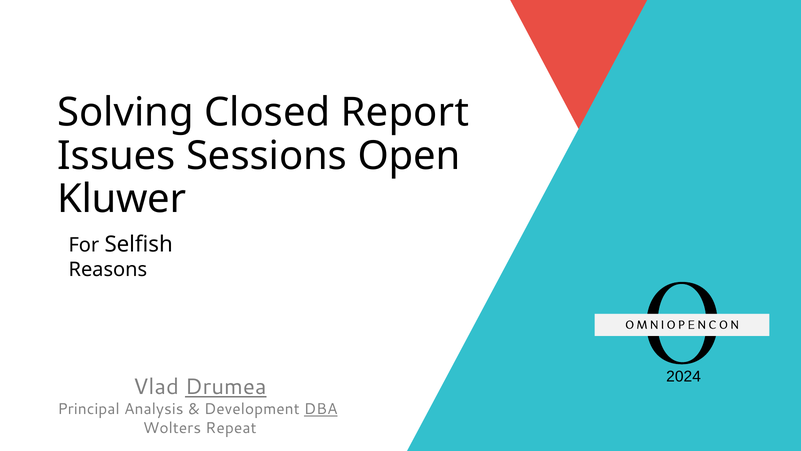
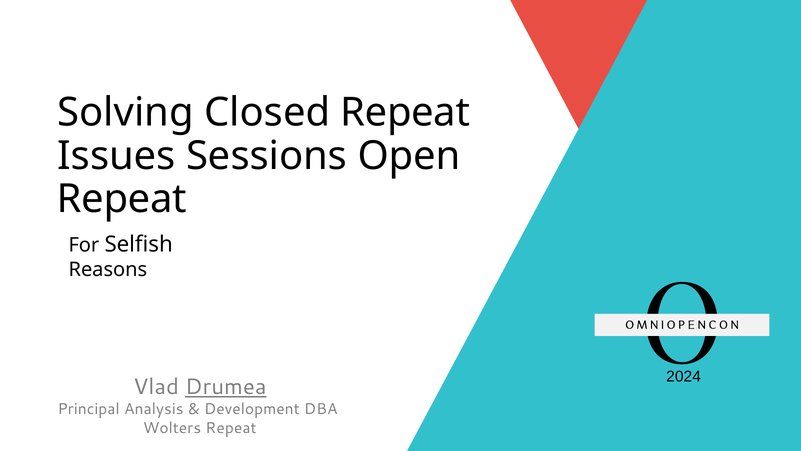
Closed Report: Report -> Repeat (405, 113)
Kluwer: Kluwer -> Repeat (122, 199)
DBA underline: present -> none (321, 409)
